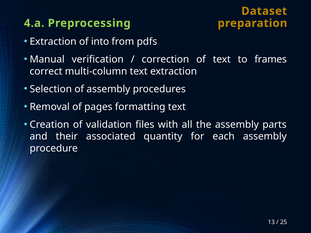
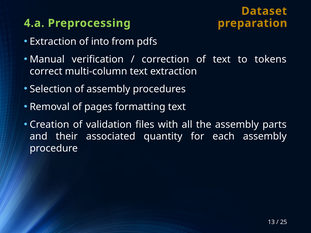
frames: frames -> tokens (271, 59)
